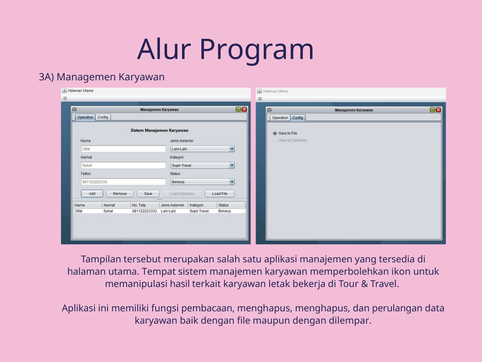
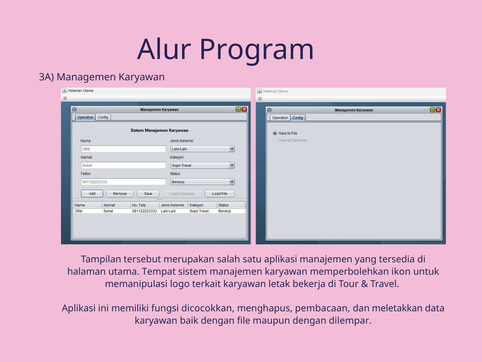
hasil: hasil -> logo (180, 284)
pembacaan: pembacaan -> dicocokkan (208, 308)
menghapus menghapus: menghapus -> pembacaan (323, 308)
perulangan: perulangan -> meletakkan (397, 308)
